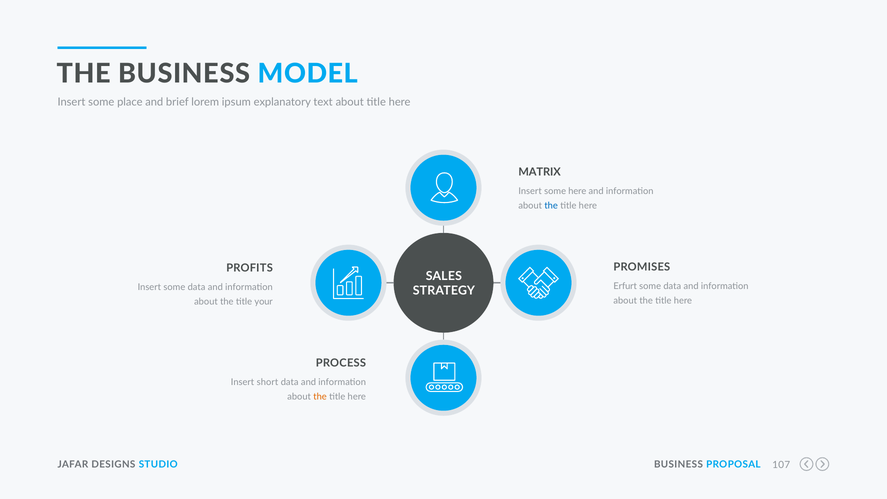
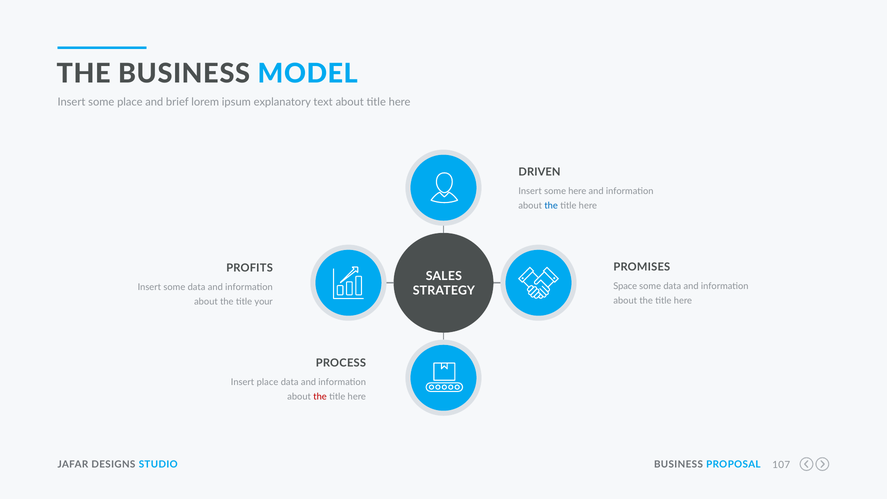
MATRIX: MATRIX -> DRIVEN (539, 172)
Erfurt: Erfurt -> Space (625, 286)
Insert short: short -> place (267, 382)
the colour: orange -> red (320, 397)
